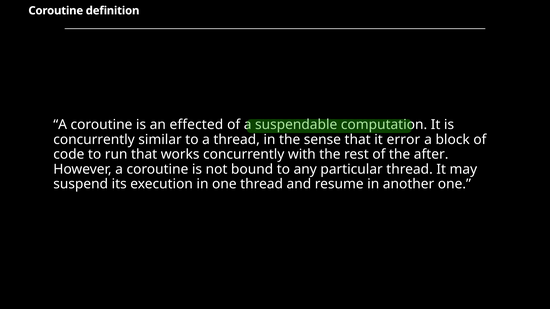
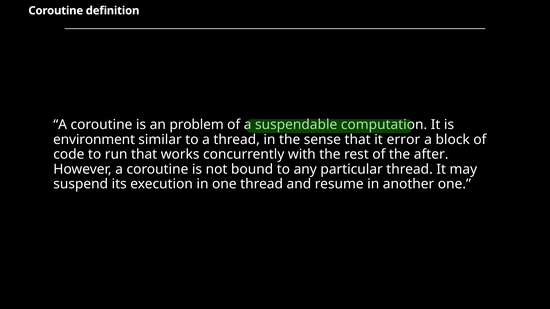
effected: effected -> problem (197, 125)
concurrently: concurrently -> environment (94, 140)
